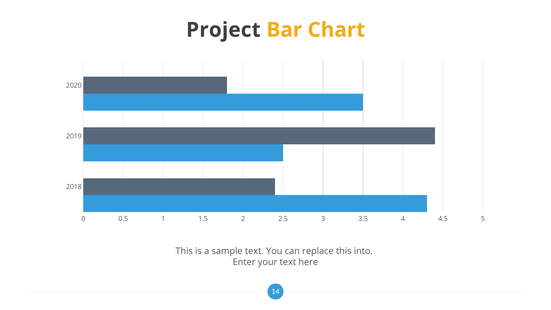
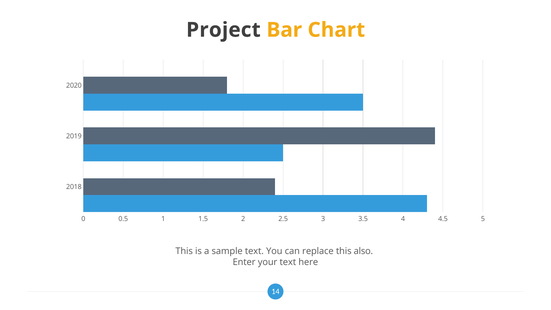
into: into -> also (363, 251)
